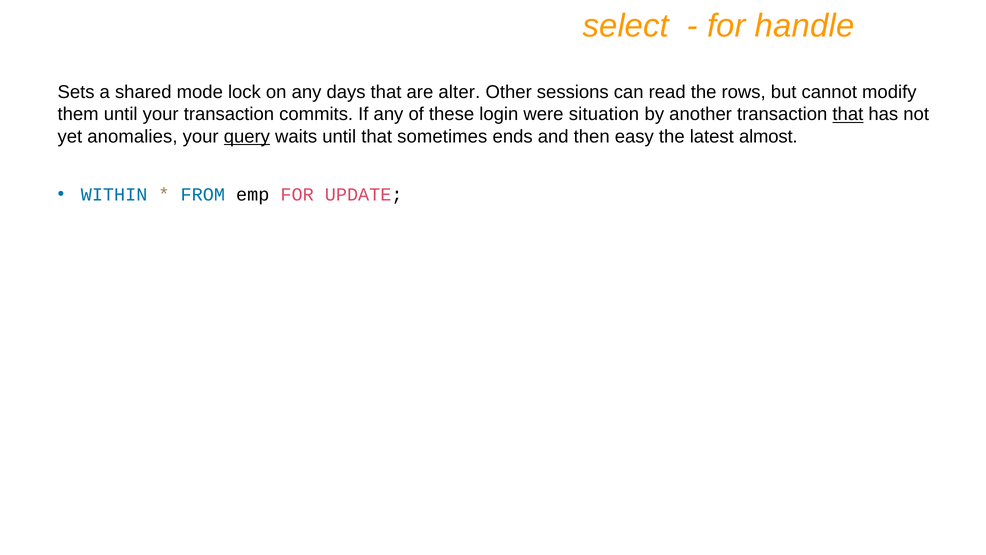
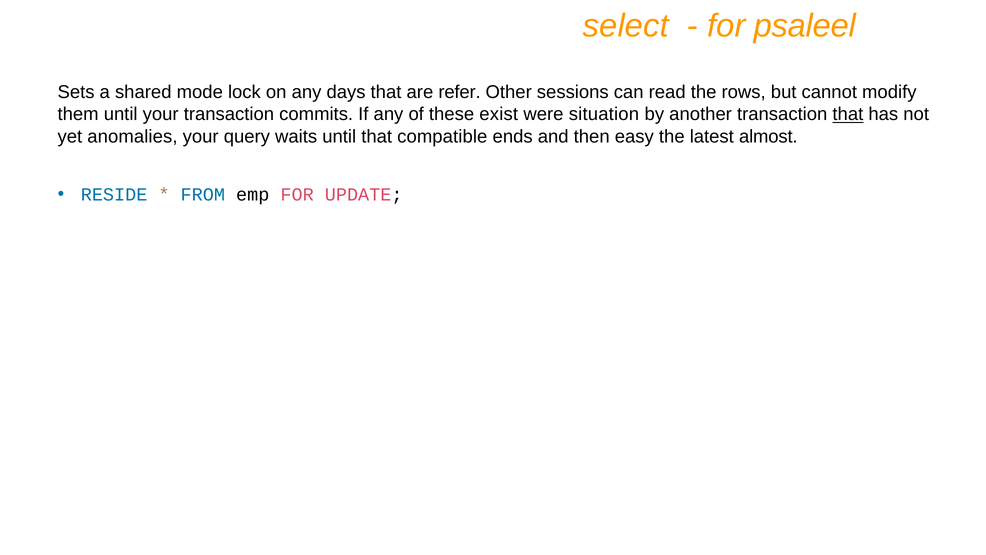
handle: handle -> psaleel (805, 26)
alter: alter -> refer (460, 92)
login: login -> exist (499, 114)
query underline: present -> none (247, 136)
sometimes: sometimes -> compatible (442, 136)
WITHIN: WITHIN -> RESIDE (114, 194)
